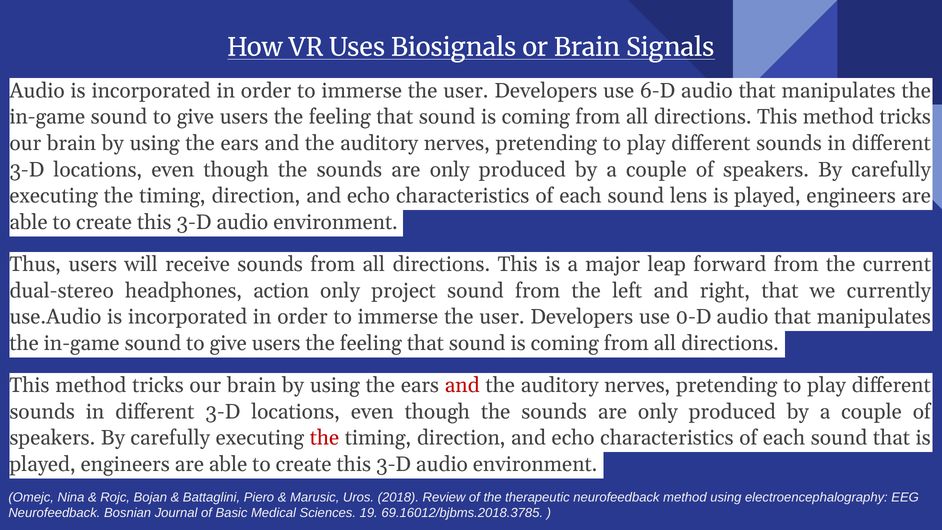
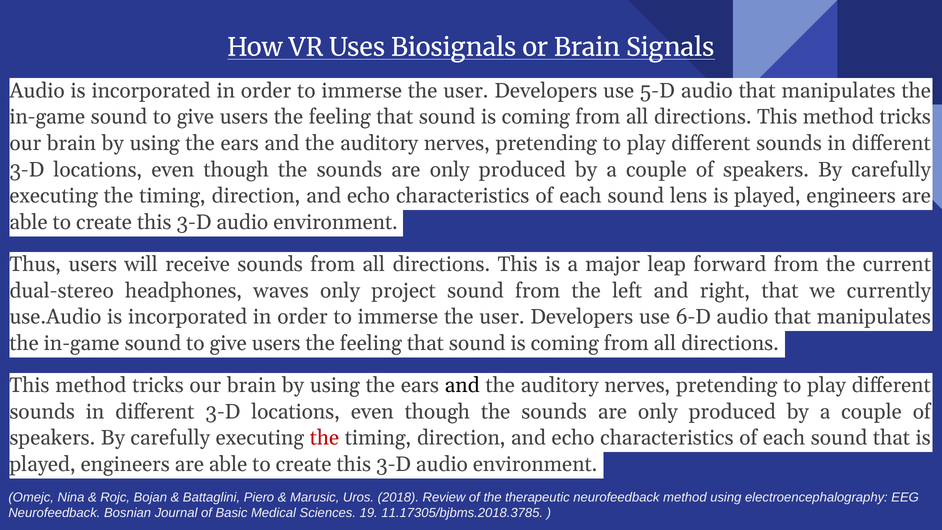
6-D: 6-D -> 5-D (657, 91)
action: action -> waves (281, 291)
0-D: 0-D -> 6-D (693, 317)
and colour: red -> black (462, 385)
69.16012/bjbms.2018.3785: 69.16012/bjbms.2018.3785 -> 11.17305/bjbms.2018.3785 (462, 513)
